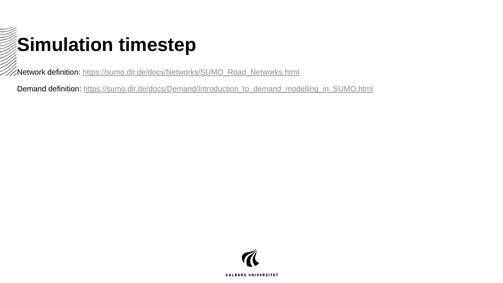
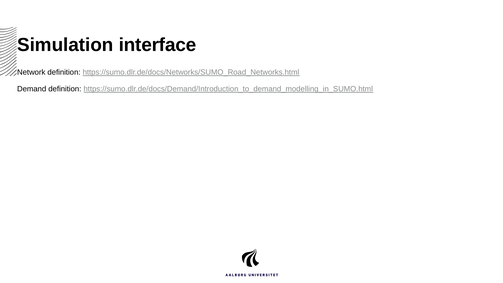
timestep: timestep -> interface (158, 45)
